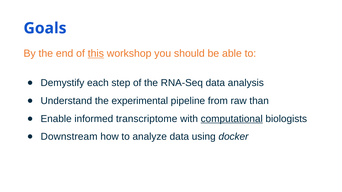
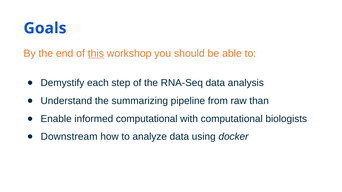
experimental: experimental -> summarizing (140, 101)
informed transcriptome: transcriptome -> computational (147, 119)
computational underline: present -> none (232, 119)
